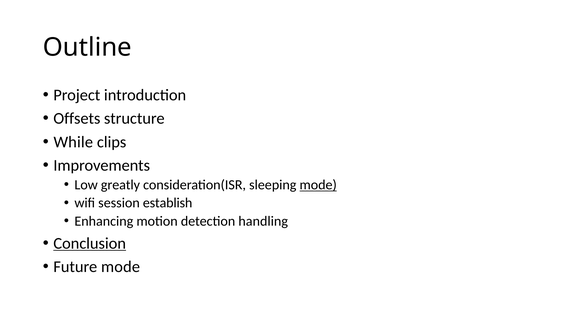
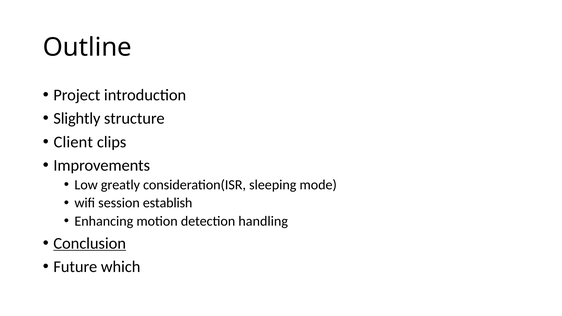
Offsets: Offsets -> Slightly (77, 119)
While: While -> Client (73, 142)
mode underline: present -> none (318, 185)
Future mode: mode -> which (121, 267)
